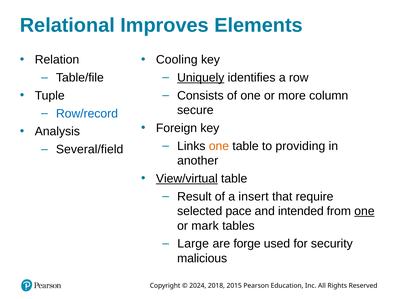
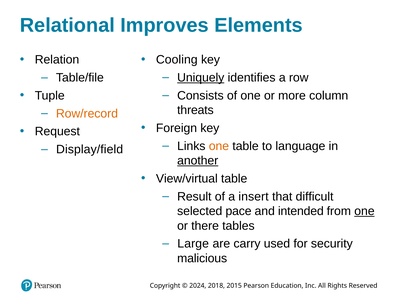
secure: secure -> threats (195, 110)
Row/record colour: blue -> orange (87, 113)
Analysis: Analysis -> Request (57, 131)
providing: providing -> language (300, 146)
Several/field: Several/field -> Display/field (90, 149)
another underline: none -> present (198, 160)
View/virtual underline: present -> none (187, 178)
require: require -> difficult (315, 196)
mark: mark -> there (205, 225)
forge: forge -> carry (247, 243)
